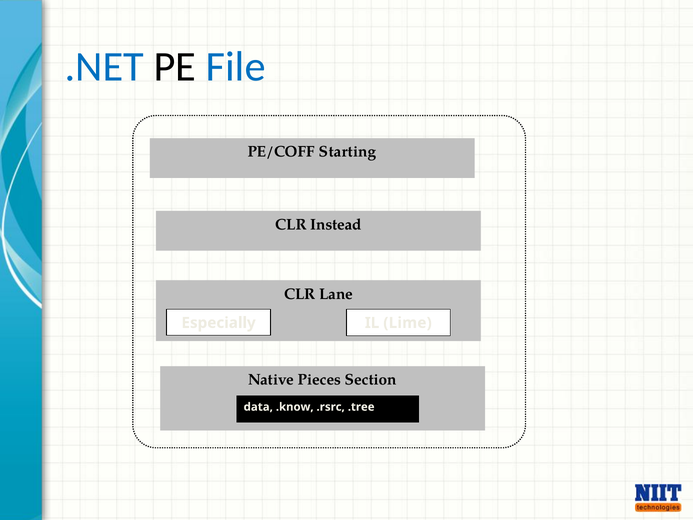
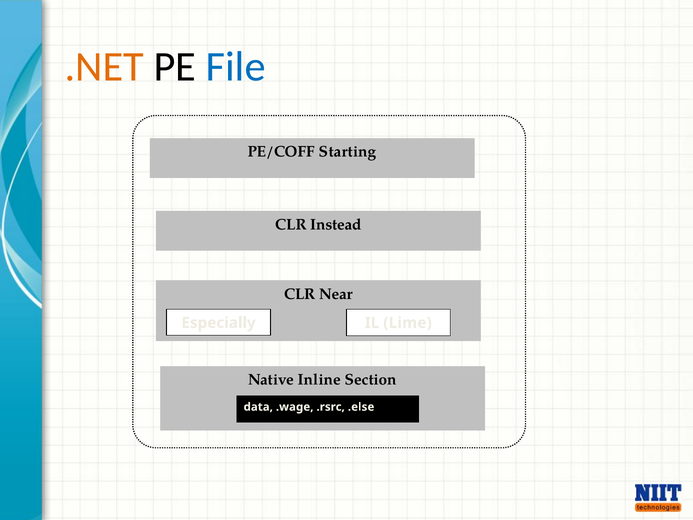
.NET colour: blue -> orange (104, 67)
Lane: Lane -> Near (336, 294)
Pieces: Pieces -> Inline (319, 380)
.know: .know -> .wage (295, 407)
.tree: .tree -> .else (361, 407)
